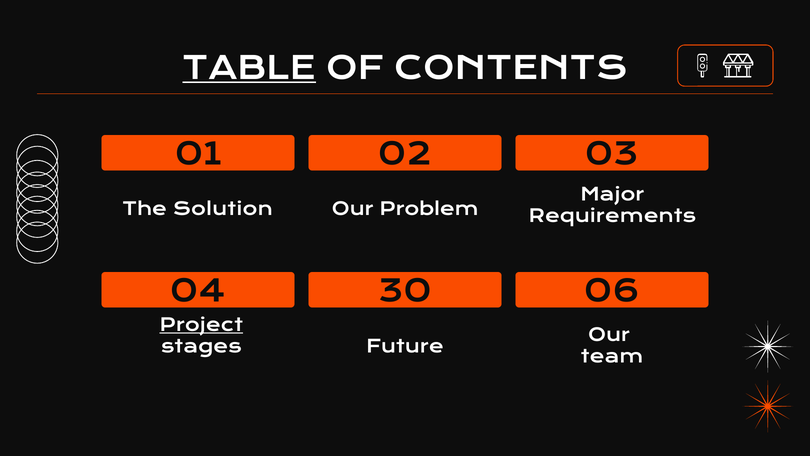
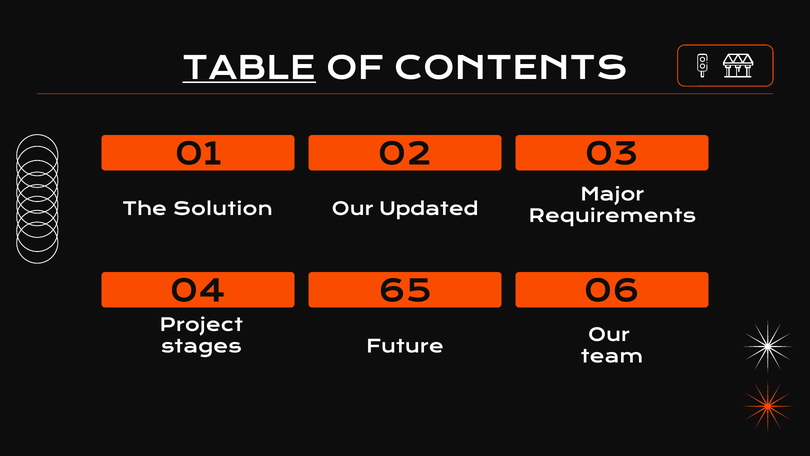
Problem: Problem -> Updated (429, 209)
30: 30 -> 65 (405, 292)
Project underline: present -> none (201, 325)
